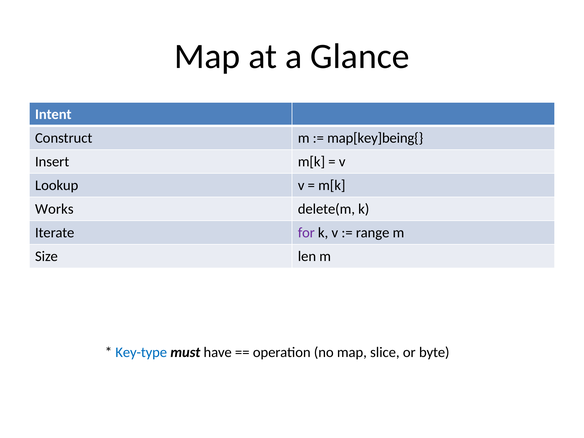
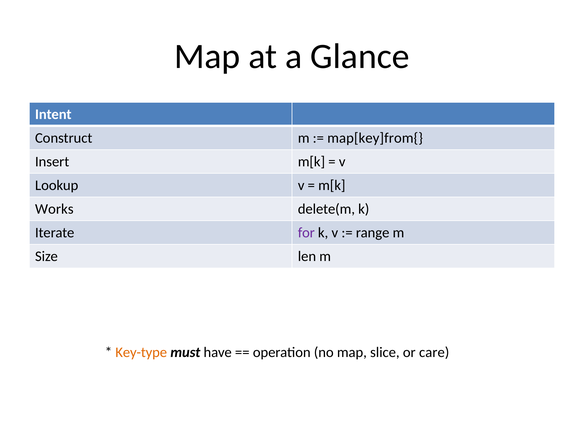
map[key]being{: map[key]being{ -> map[key]from{ (375, 138)
Key-type colour: blue -> orange (141, 353)
byte: byte -> care (434, 353)
